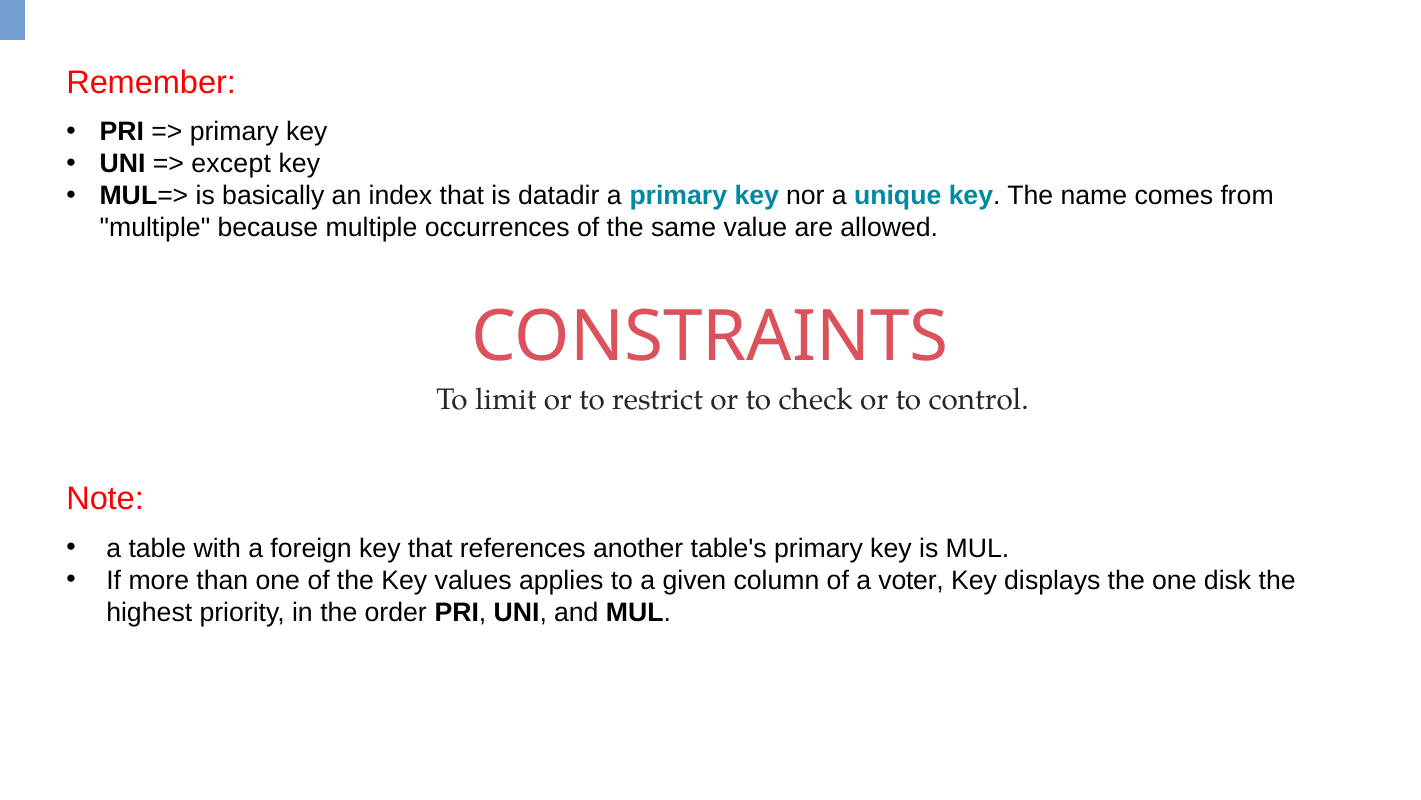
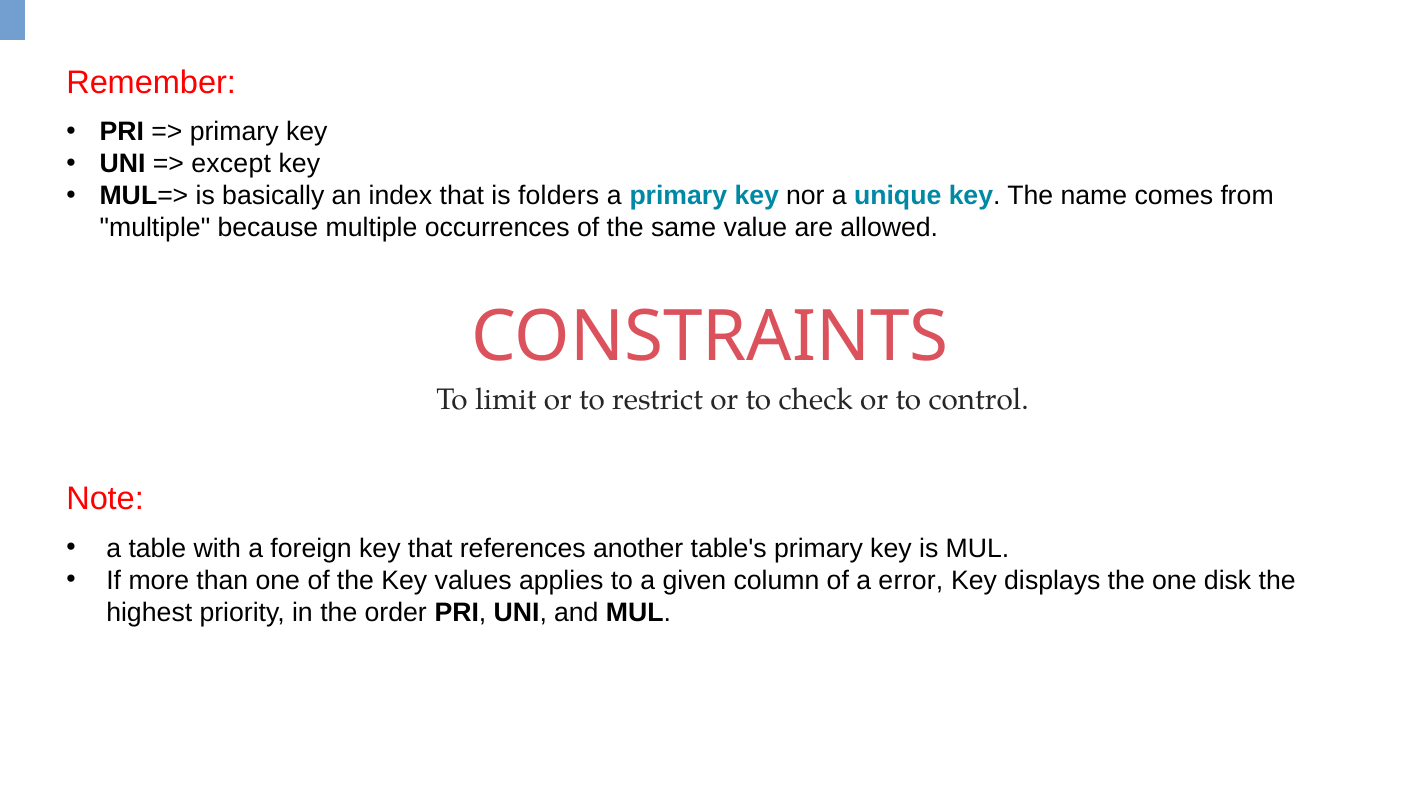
datadir: datadir -> folders (559, 196)
voter: voter -> error (911, 580)
